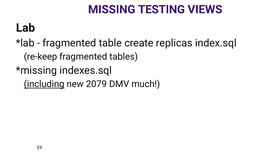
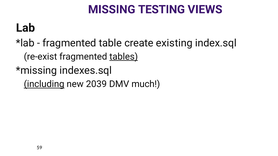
replicas: replicas -> existing (174, 43)
re-keep: re-keep -> re-exist (40, 57)
tables underline: none -> present (124, 57)
2079: 2079 -> 2039 (96, 84)
